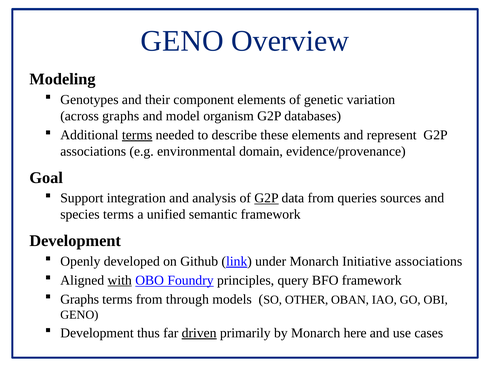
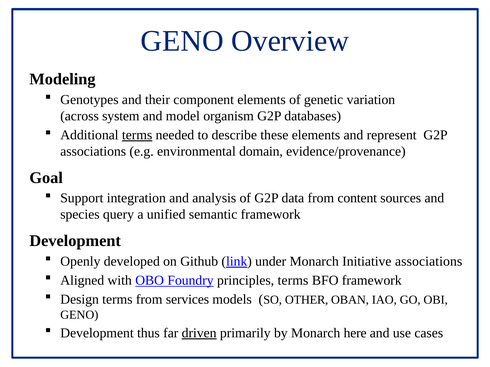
across graphs: graphs -> system (121, 116)
G2P underline: present -> none (266, 198)
queries: queries -> content (357, 198)
species terms: terms -> query (118, 215)
with underline: present -> none (120, 281)
principles query: query -> terms (293, 281)
Graphs: Graphs -> Design (80, 300)
through: through -> services (187, 300)
